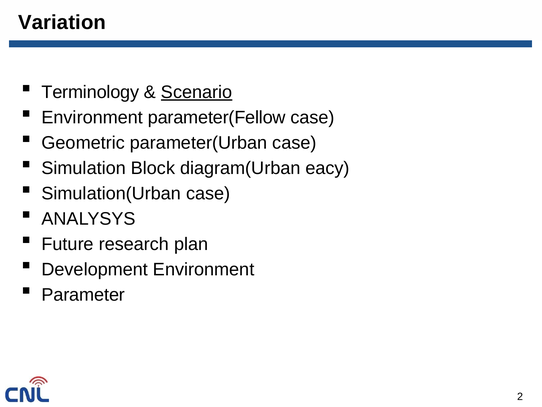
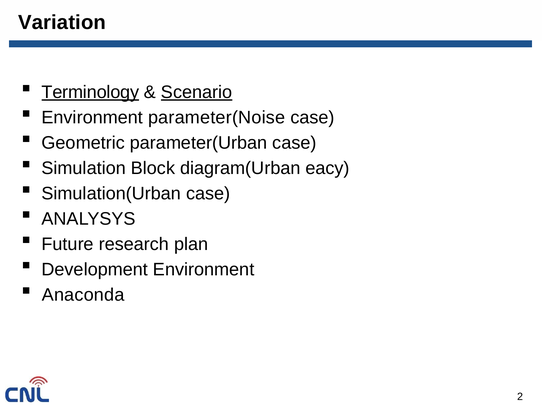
Terminology underline: none -> present (90, 92)
parameter(Fellow: parameter(Fellow -> parameter(Noise (217, 117)
Parameter: Parameter -> Anaconda (83, 294)
